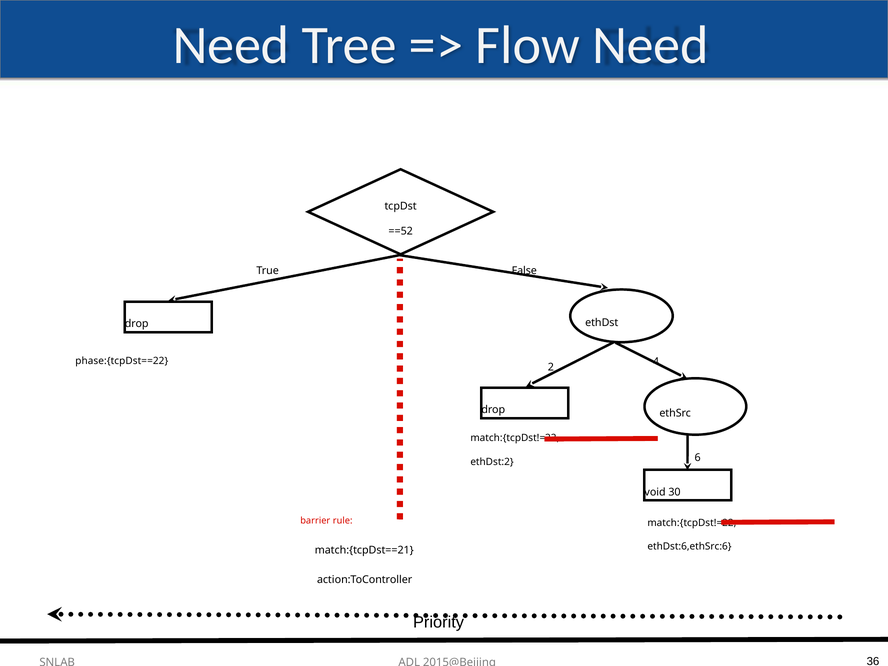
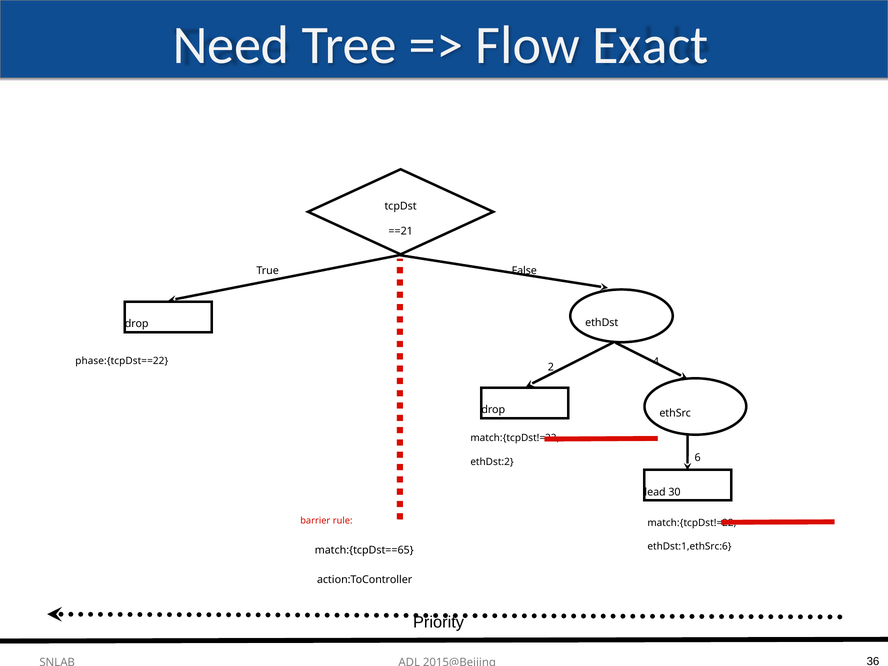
Flow Need: Need -> Exact (650, 45)
==52: ==52 -> ==21 (401, 231)
void: void -> lead (655, 492)
ethDst:6,ethSrc:6: ethDst:6,ethSrc:6 -> ethDst:1,ethSrc:6 (689, 547)
match:{tcpDst==21: match:{tcpDst==21 -> match:{tcpDst==65 (364, 550)
